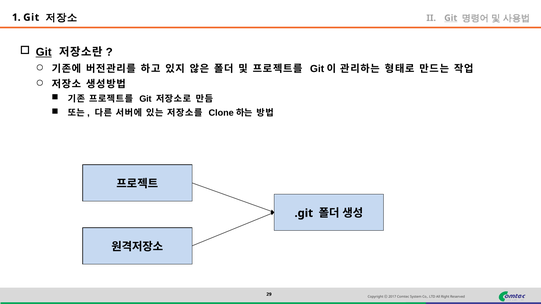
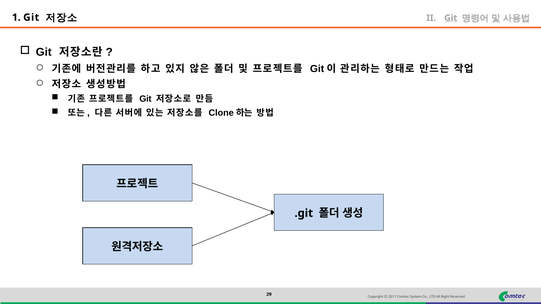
Git underline: present -> none (44, 52)
